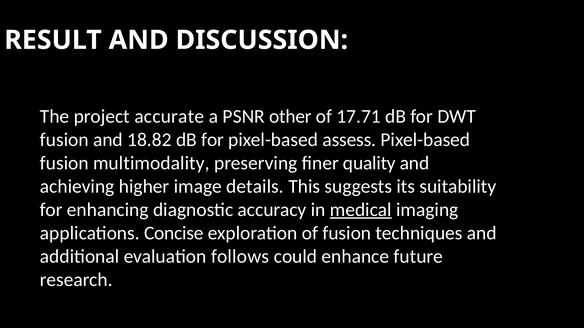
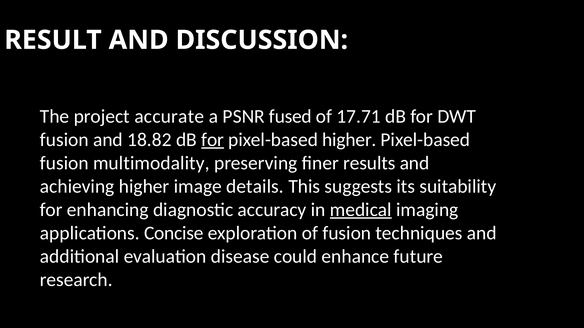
other: other -> fused (290, 116)
for underline: none -> present (213, 140)
pixel-based assess: assess -> higher (349, 140)
quality: quality -> results (369, 163)
follows: follows -> disease (240, 257)
